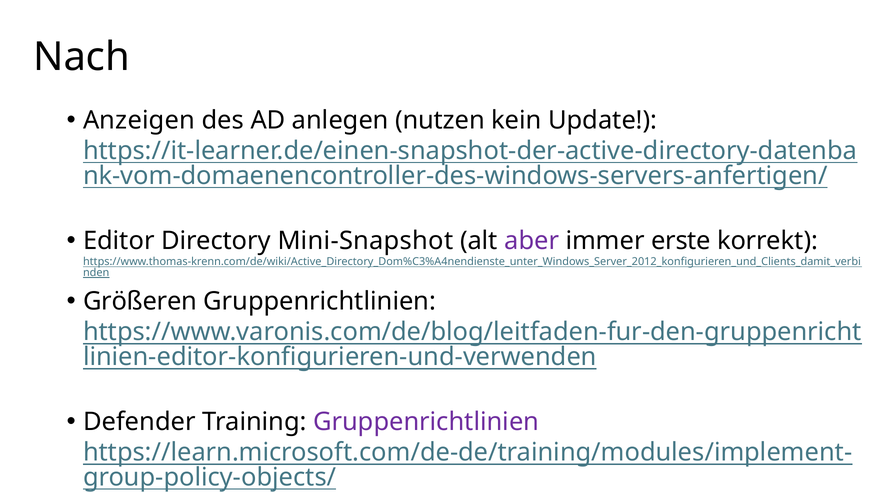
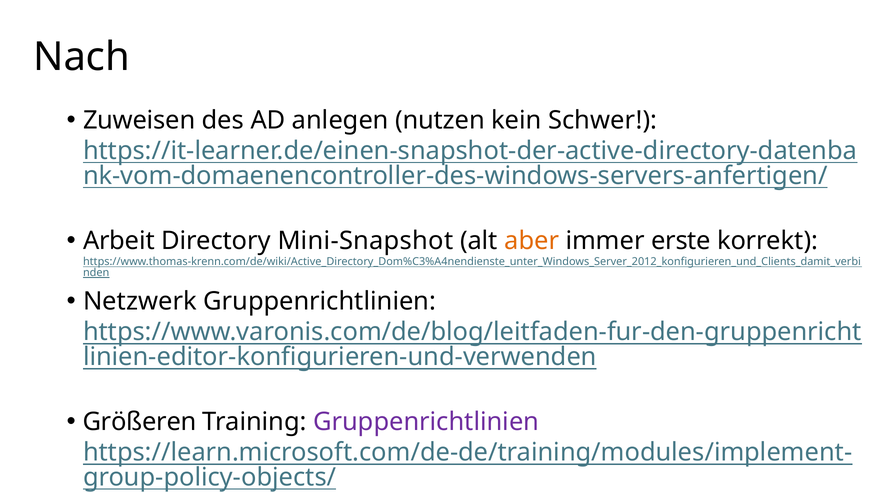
Anzeigen: Anzeigen -> Zuweisen (139, 120)
Update: Update -> Schwer (603, 120)
Editor: Editor -> Arbeit (119, 241)
aber colour: purple -> orange (532, 241)
Größeren: Größeren -> Netzwerk (140, 301)
Defender: Defender -> Größeren (140, 422)
